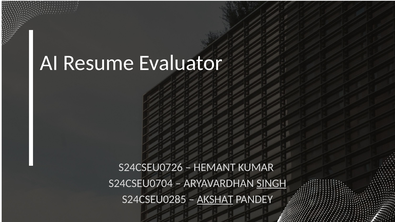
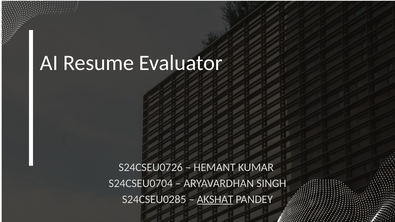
SINGH underline: present -> none (271, 183)
